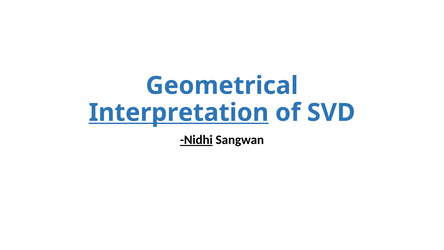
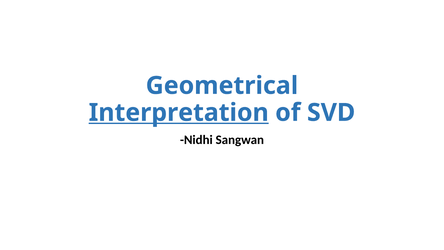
Nidhi underline: present -> none (196, 140)
